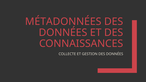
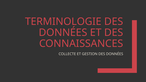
MÉTADONNÉES: MÉTADONNÉES -> TERMINOLOGIE (63, 22)
